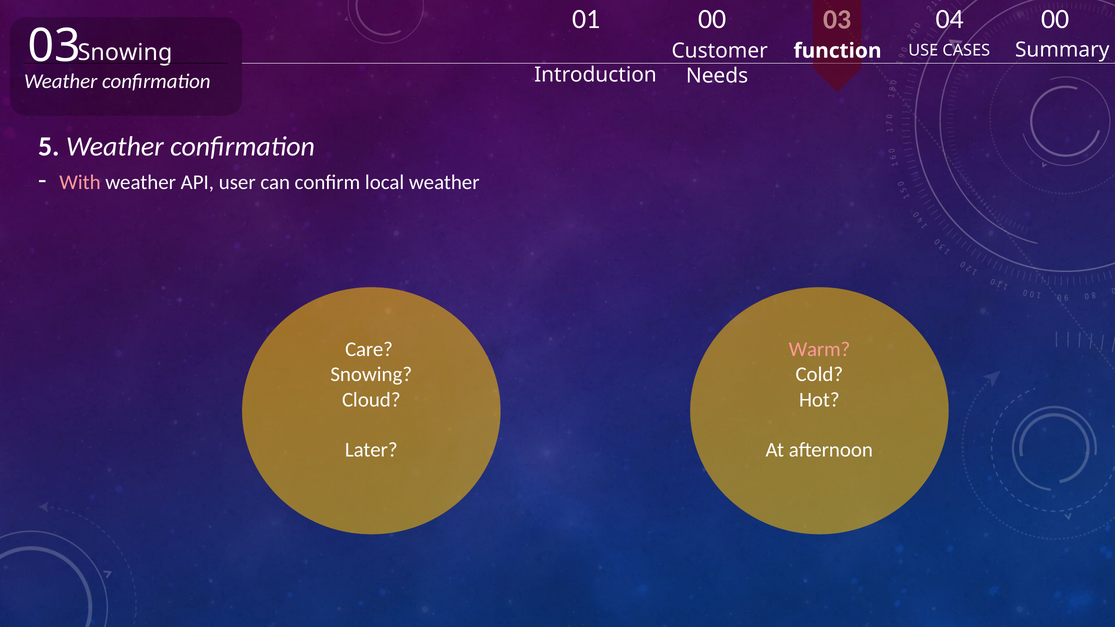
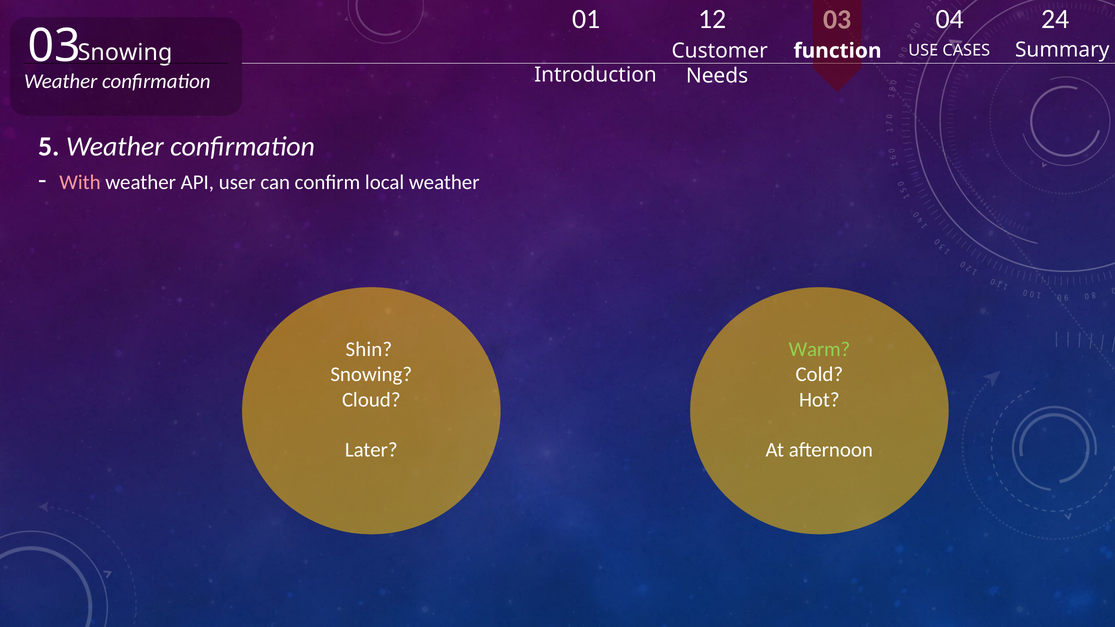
01 00: 00 -> 12 (712, 19)
04 00: 00 -> 24 (1055, 19)
Care: Care -> Shin (369, 350)
Warm colour: pink -> light green (819, 350)
